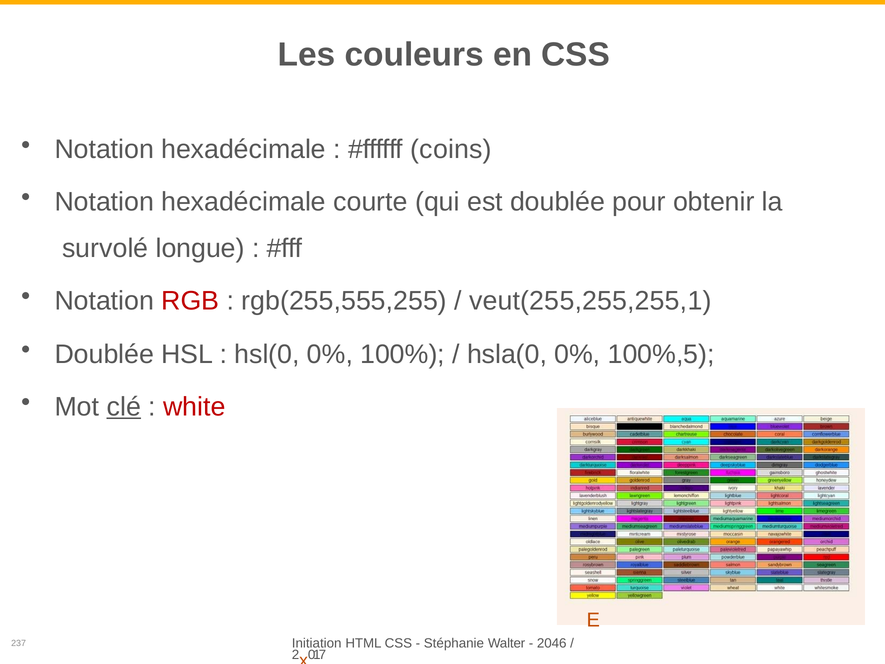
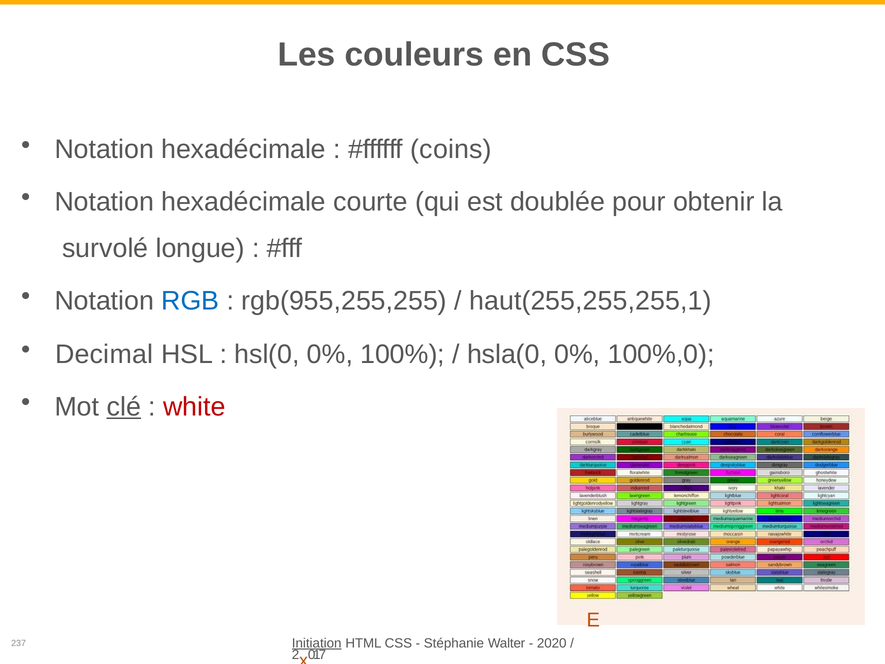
RGB colour: red -> blue (190, 301)
rgb(255,555,255: rgb(255,555,255 -> rgb(955,255,255 (344, 301)
veut(255,255,255,1: veut(255,255,255,1 -> haut(255,255,255,1 (590, 301)
Doublée: Doublée -> Decimal (104, 354)
100%,5: 100%,5 -> 100%,0 (661, 354)
Initiation underline: none -> present (317, 643)
2046: 2046 -> 2020 (552, 643)
